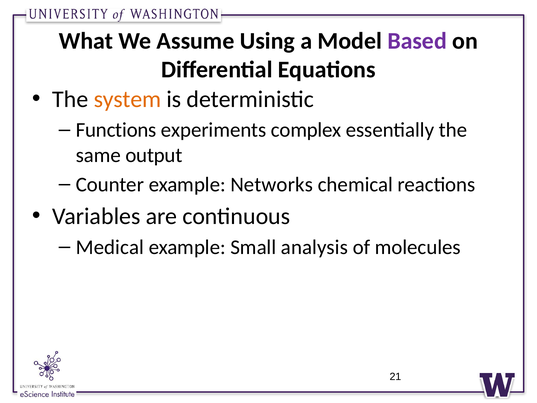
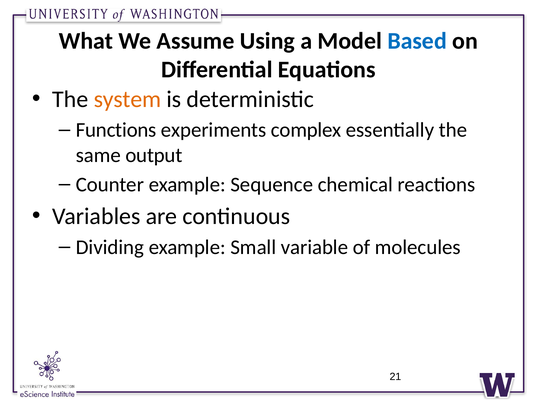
Based colour: purple -> blue (417, 41)
Networks: Networks -> Sequence (272, 184)
Medical: Medical -> Dividing (110, 247)
analysis: analysis -> variable (314, 247)
